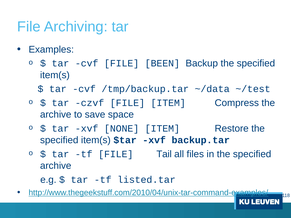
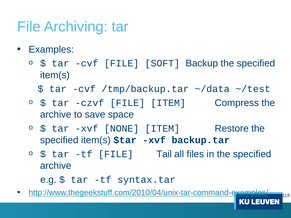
BEEN: BEEN -> SOFT (162, 63)
listed.tar: listed.tar -> syntax.tar (146, 180)
